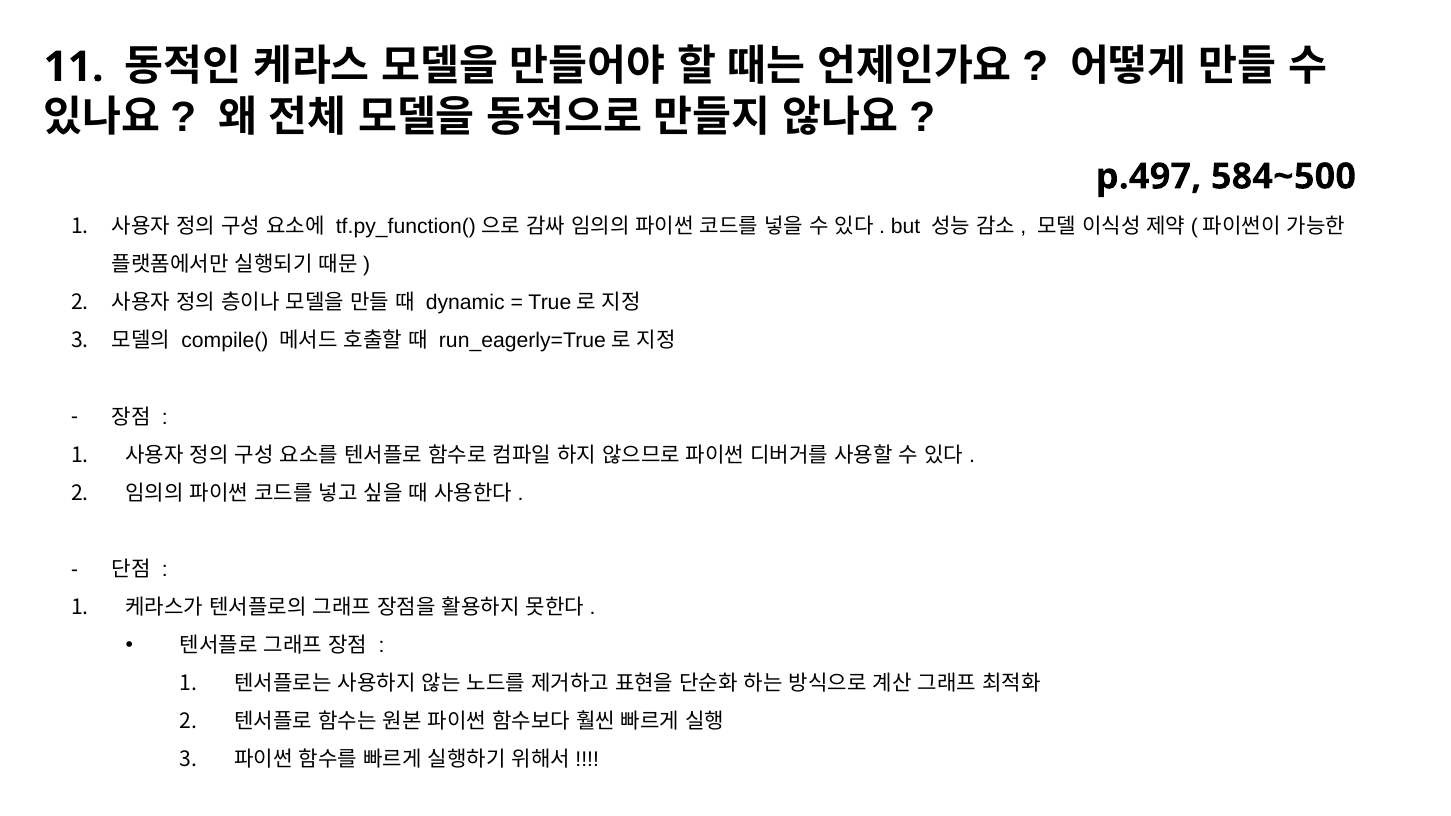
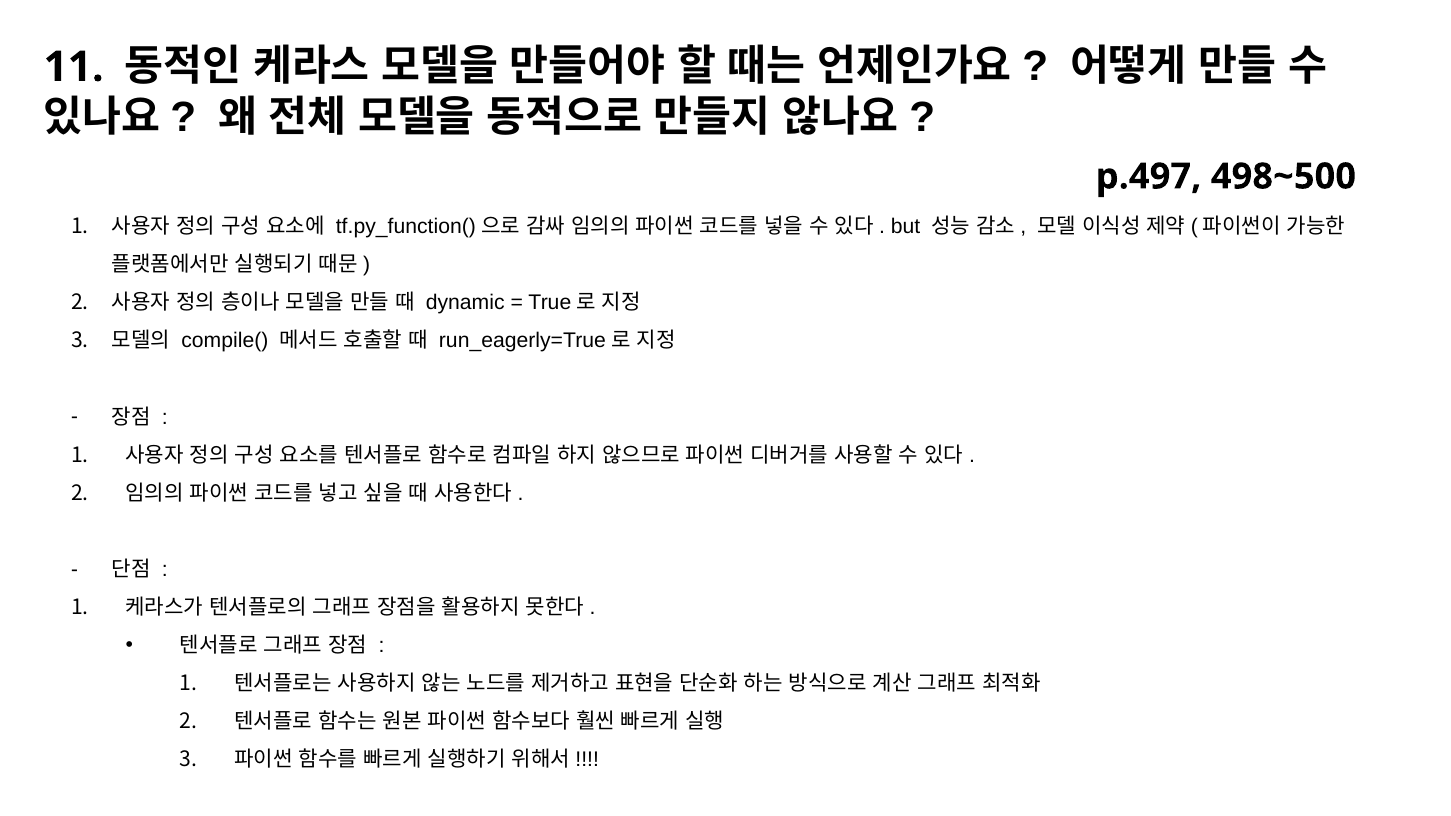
584~500: 584~500 -> 498~500 (1283, 177)
